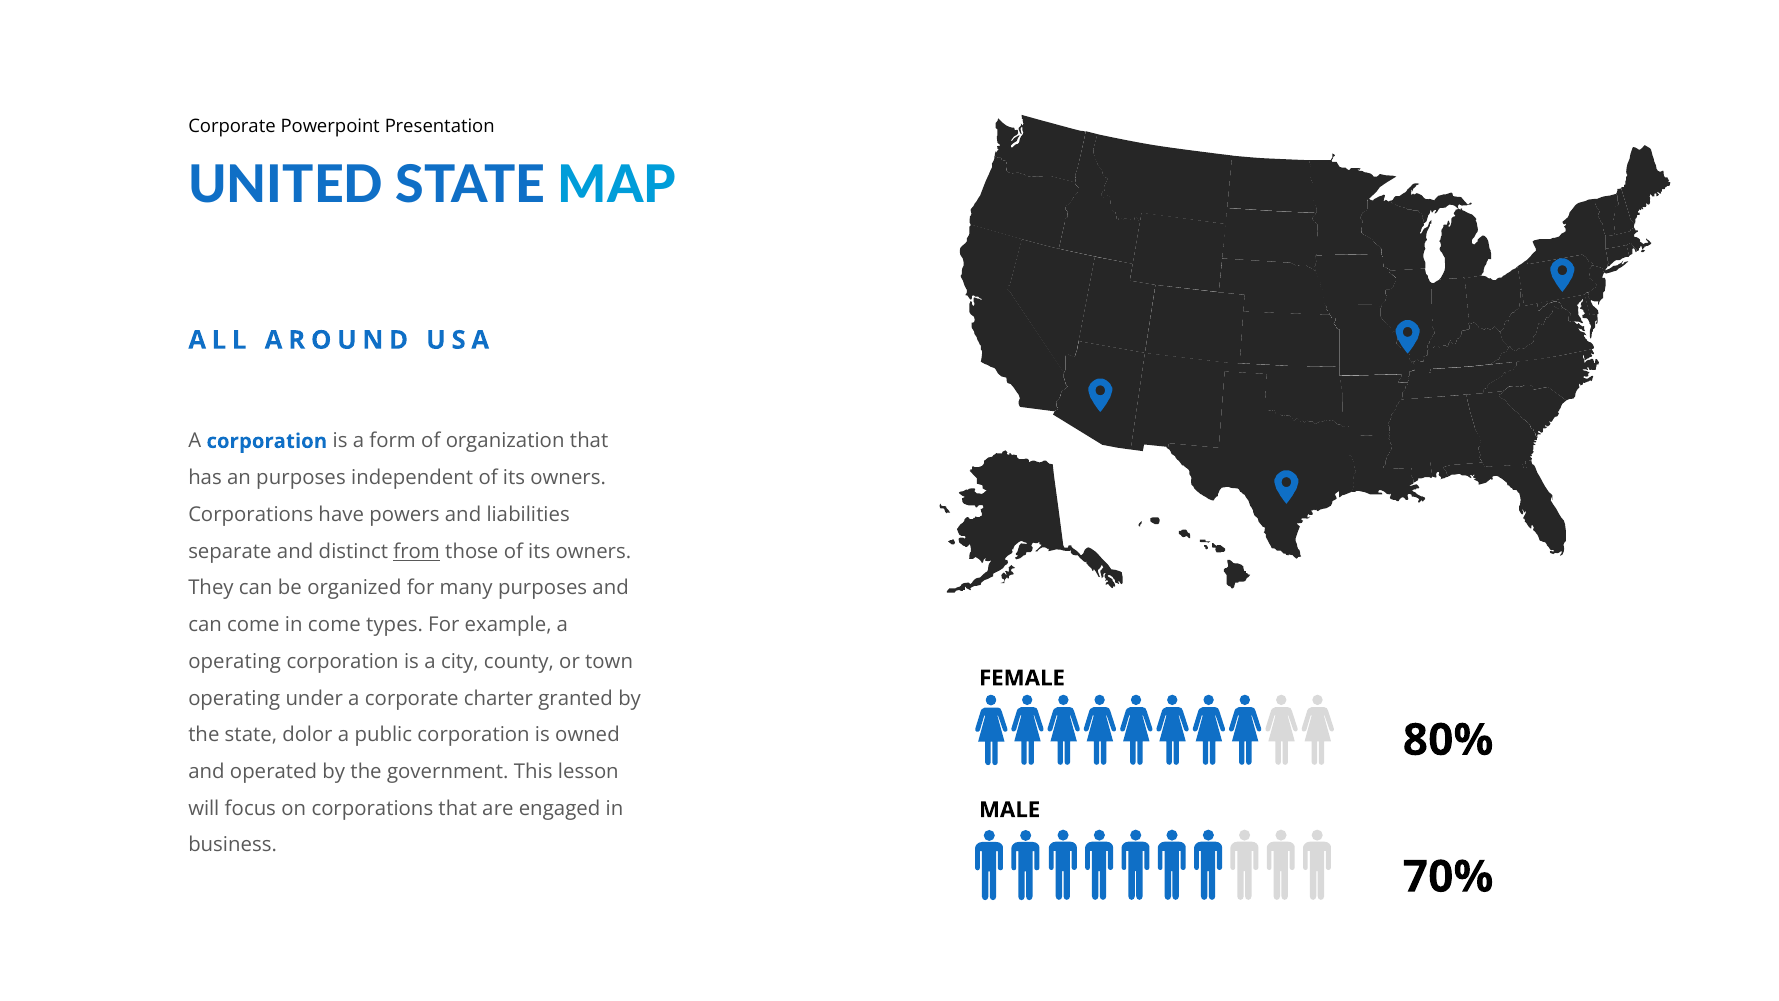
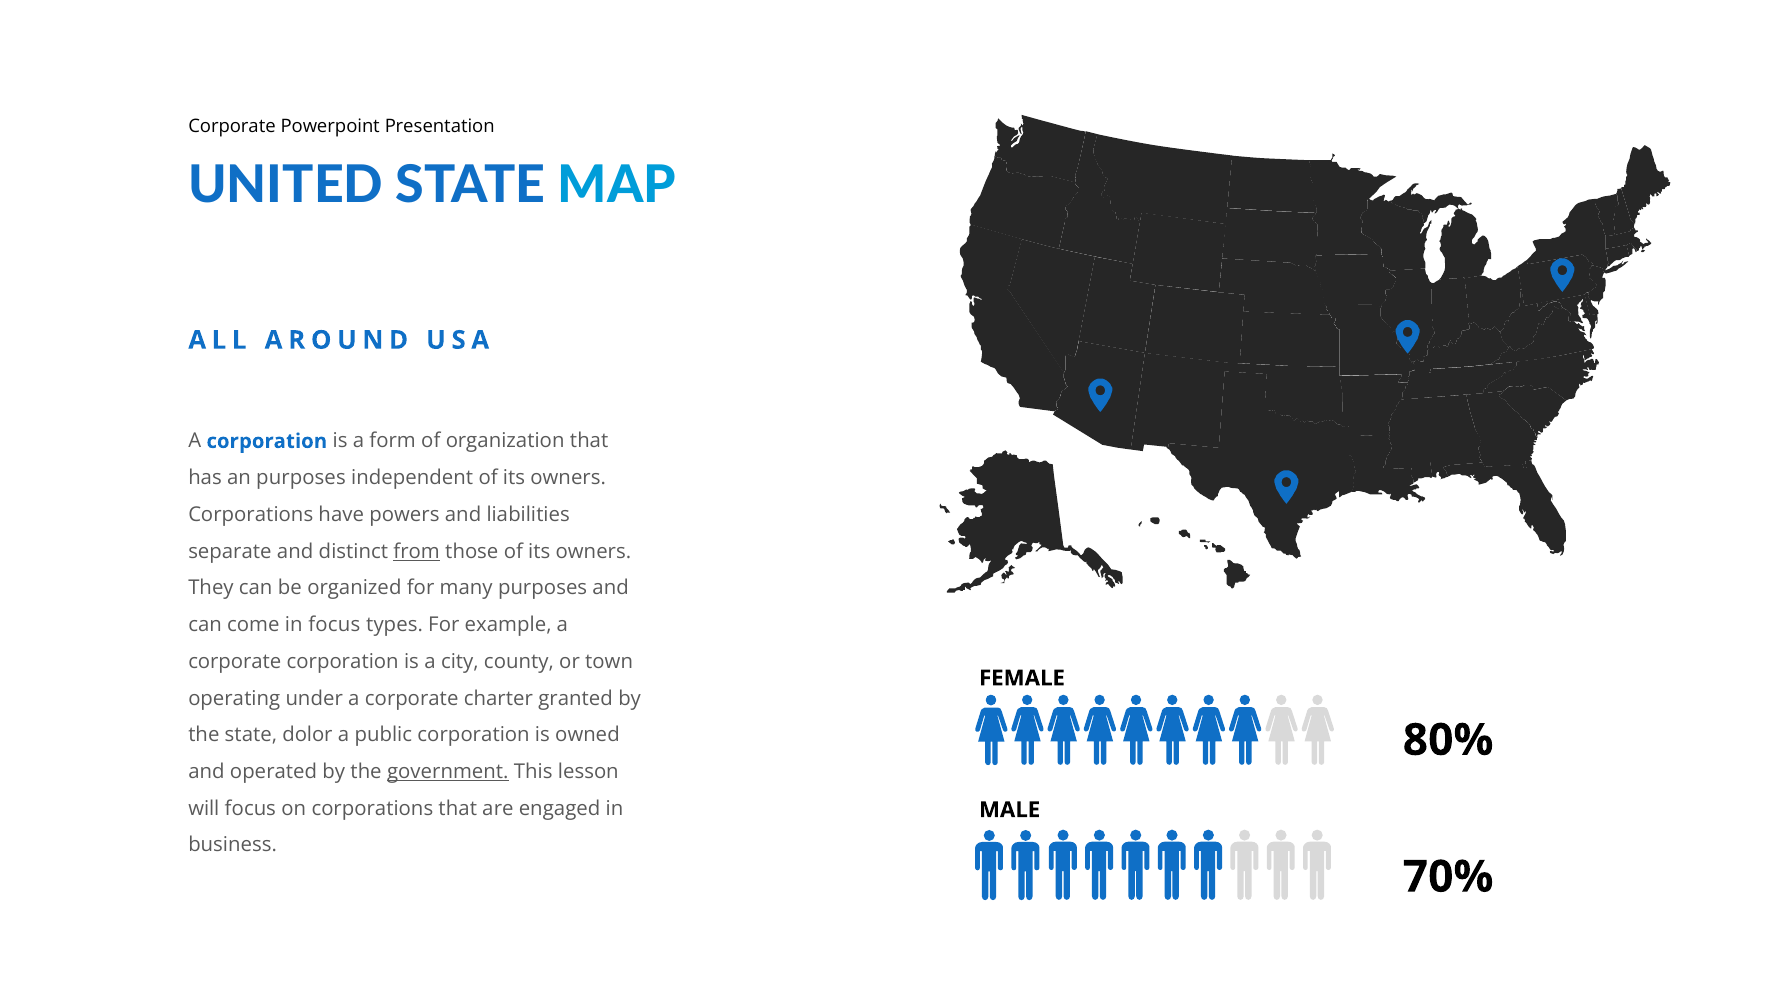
in come: come -> focus (334, 625)
operating: operating -> corporate (235, 661)
government underline: none -> present (448, 772)
